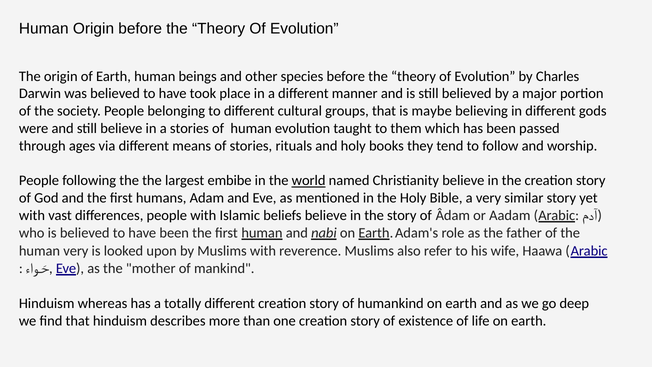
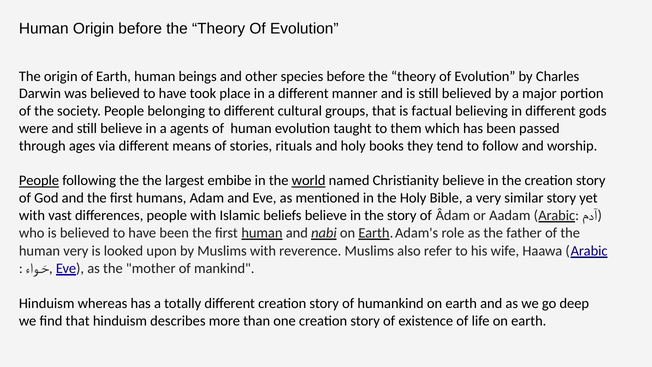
maybe: maybe -> factual (432, 111)
a stories: stories -> agents (189, 128)
People underline: none -> present (39, 181)
